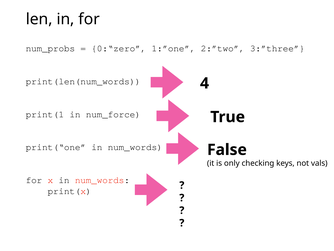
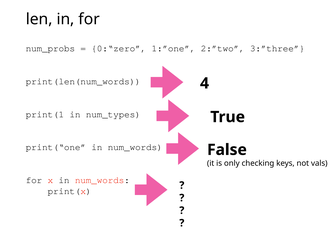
num_force: num_force -> num_types (113, 114)
